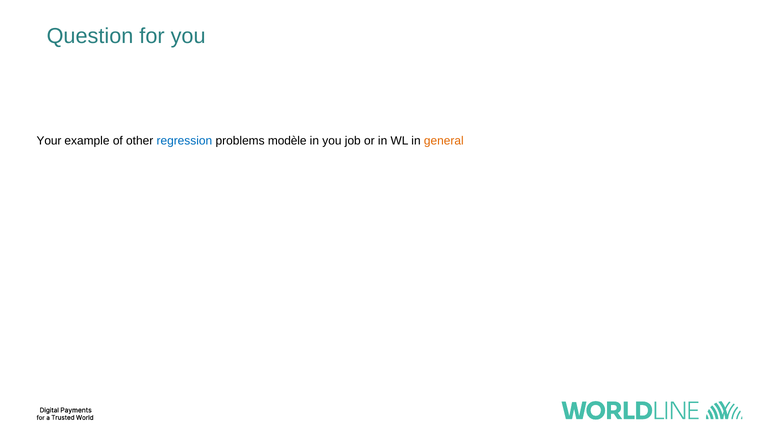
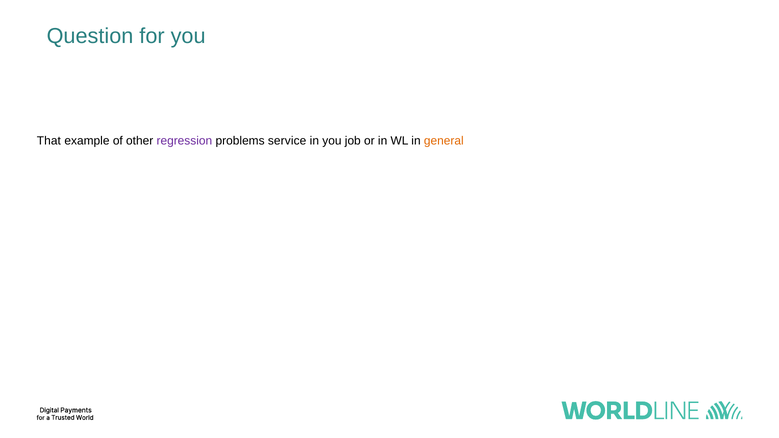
Your: Your -> That (49, 141)
regression colour: blue -> purple (184, 141)
modèle: modèle -> service (287, 141)
